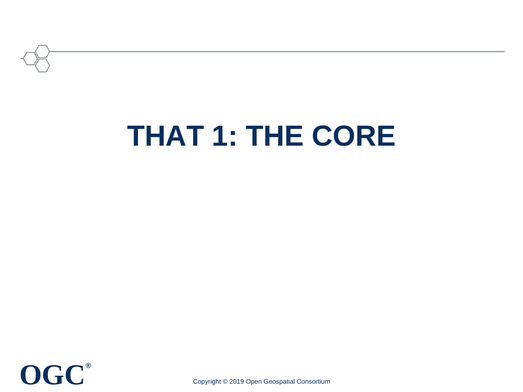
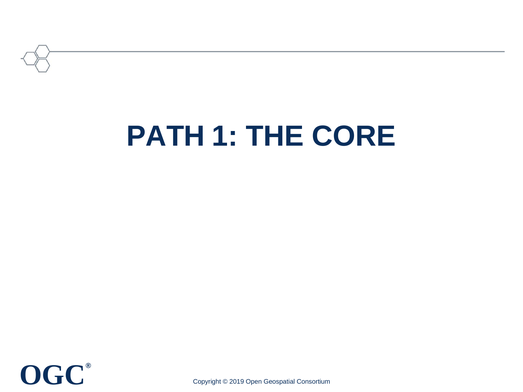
THAT: THAT -> PATH (166, 136)
